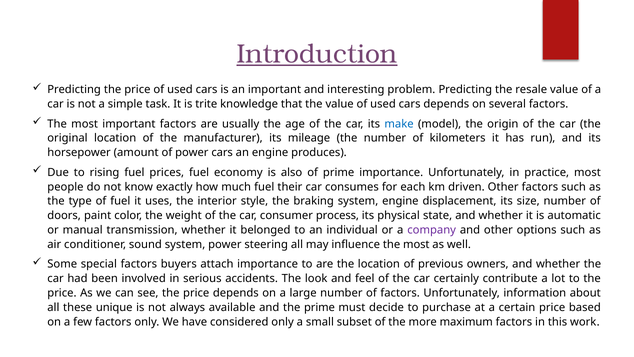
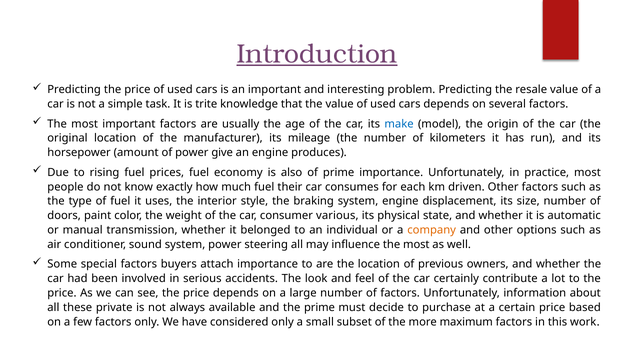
power cars: cars -> give (222, 153)
process: process -> various (337, 215)
company colour: purple -> orange (432, 230)
unique: unique -> private (114, 307)
